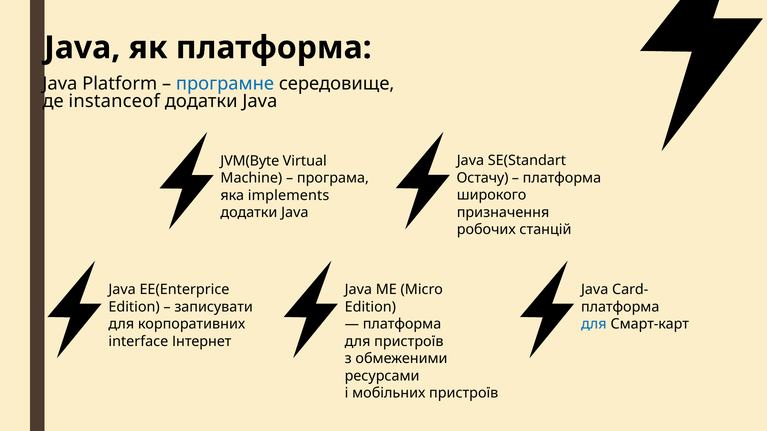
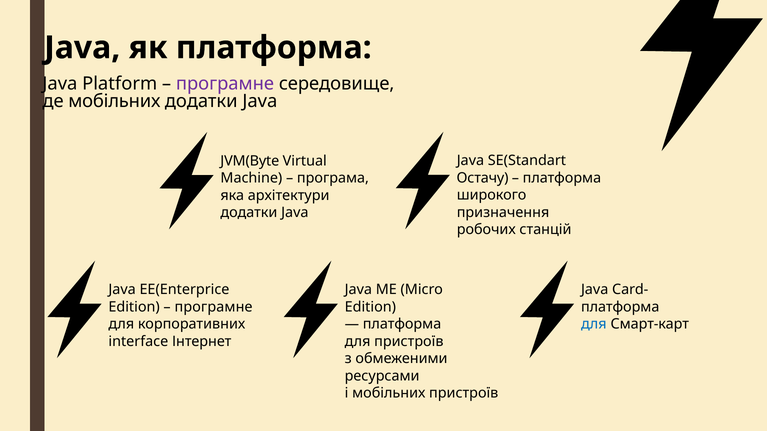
програмне colour: blue -> purple (225, 84)
де instanceof: instanceof -> мобільних (114, 102)
implements: implements -> архітектури (289, 196)
записувати: записувати -> програмне (214, 307)
